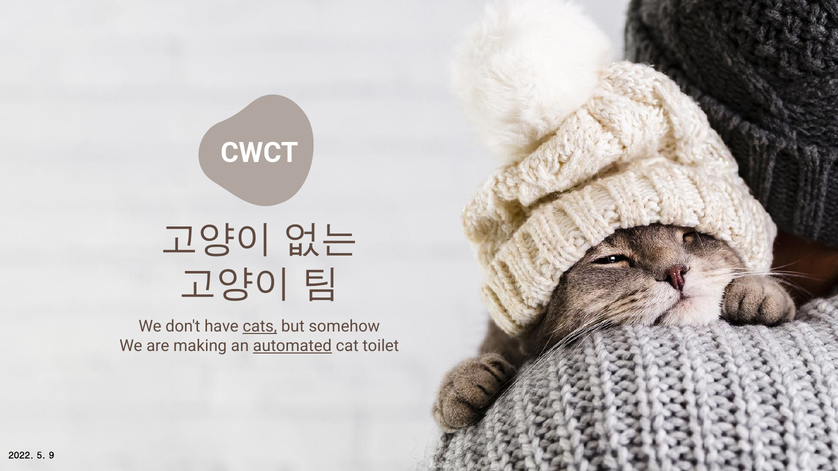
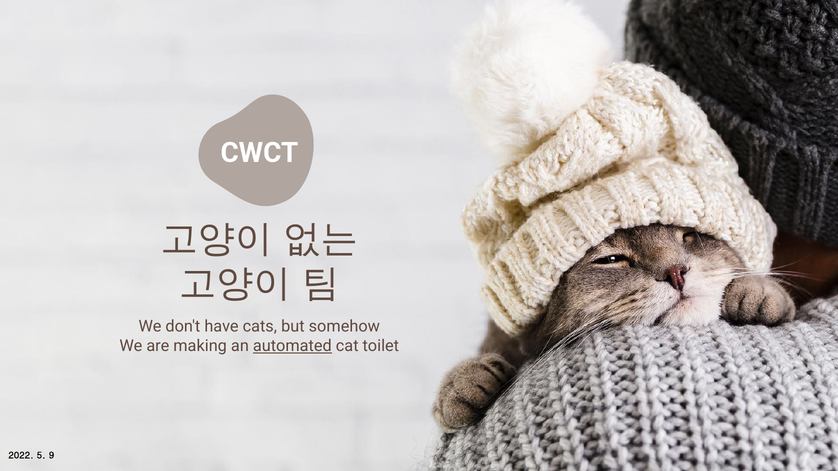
cats underline: present -> none (260, 327)
